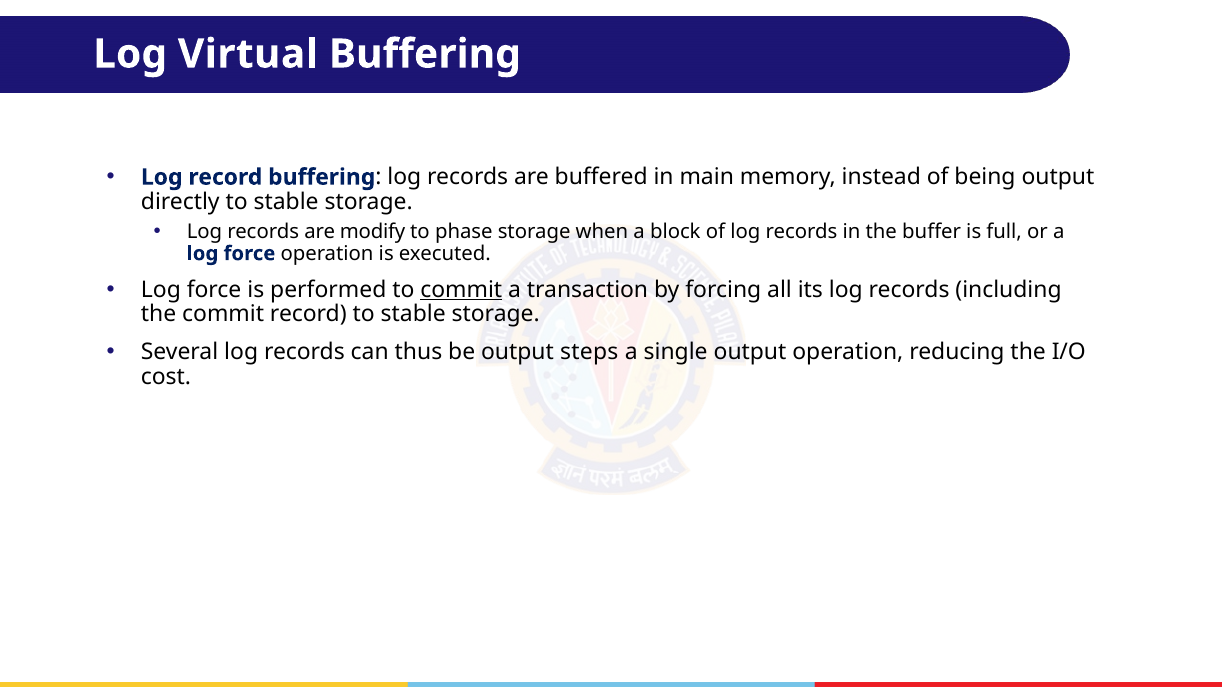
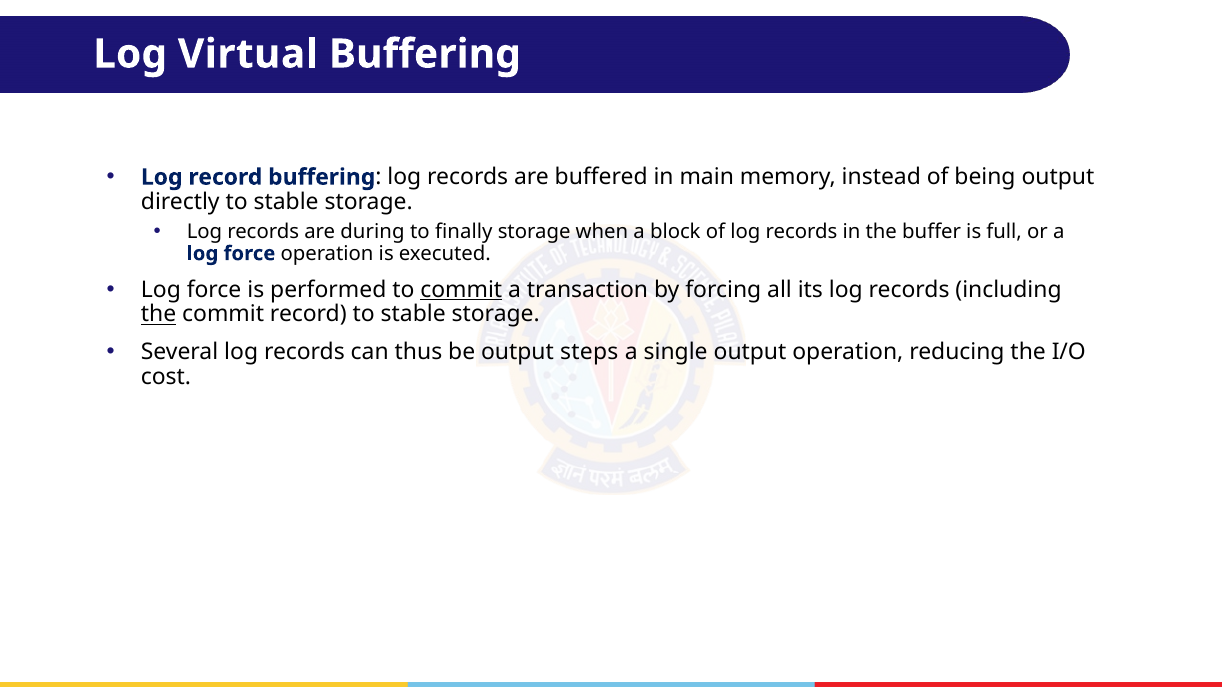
modify: modify -> during (372, 232)
phase: phase -> finally (464, 232)
the underline: none -> present (159, 315)
